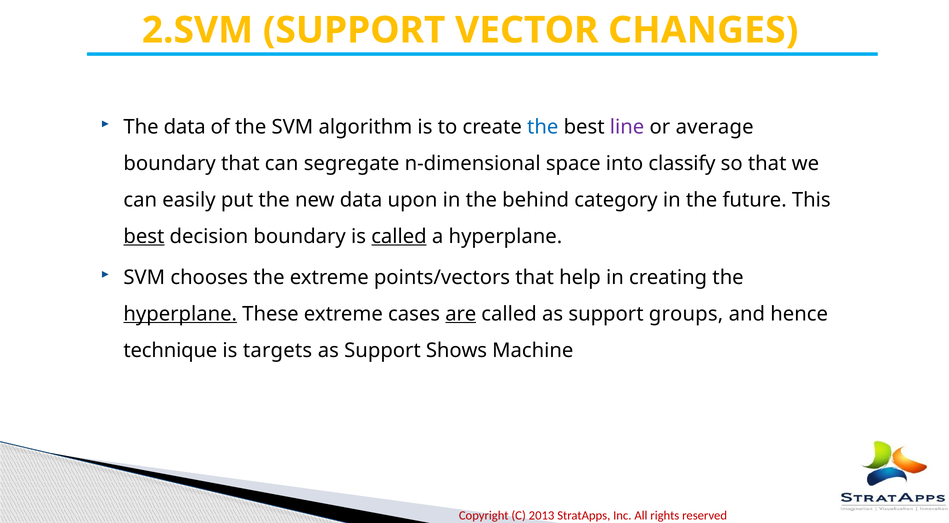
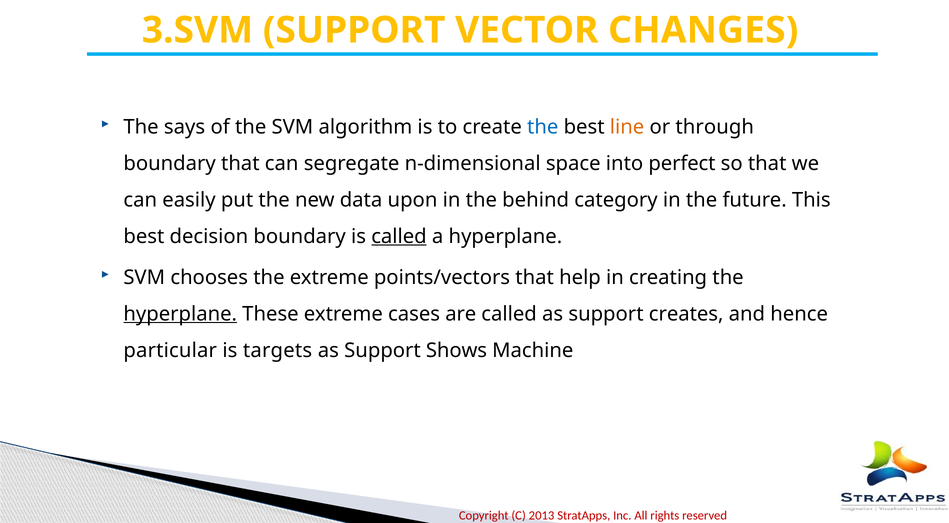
2.SVM: 2.SVM -> 3.SVM (197, 30)
The data: data -> says (185, 127)
line colour: purple -> orange (627, 127)
average: average -> through (715, 127)
classify: classify -> perfect (682, 163)
best underline: present -> none (144, 236)
are underline: present -> none (461, 314)
groups: groups -> creates (686, 314)
technique: technique -> particular (170, 350)
